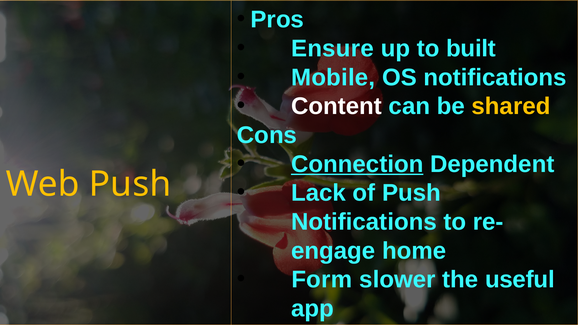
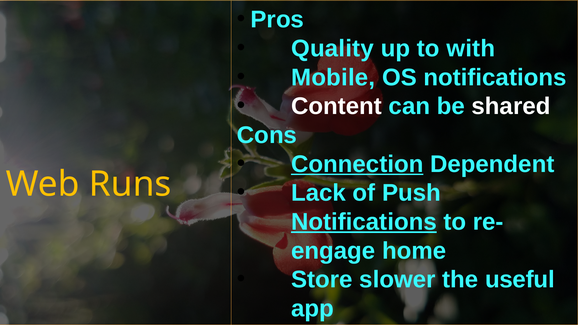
Ensure: Ensure -> Quality (332, 49)
built: built -> with (471, 49)
shared colour: yellow -> white (511, 106)
Web Push: Push -> Runs (130, 184)
Notifications underline: none -> present (364, 222)
Form: Form -> Store (322, 280)
